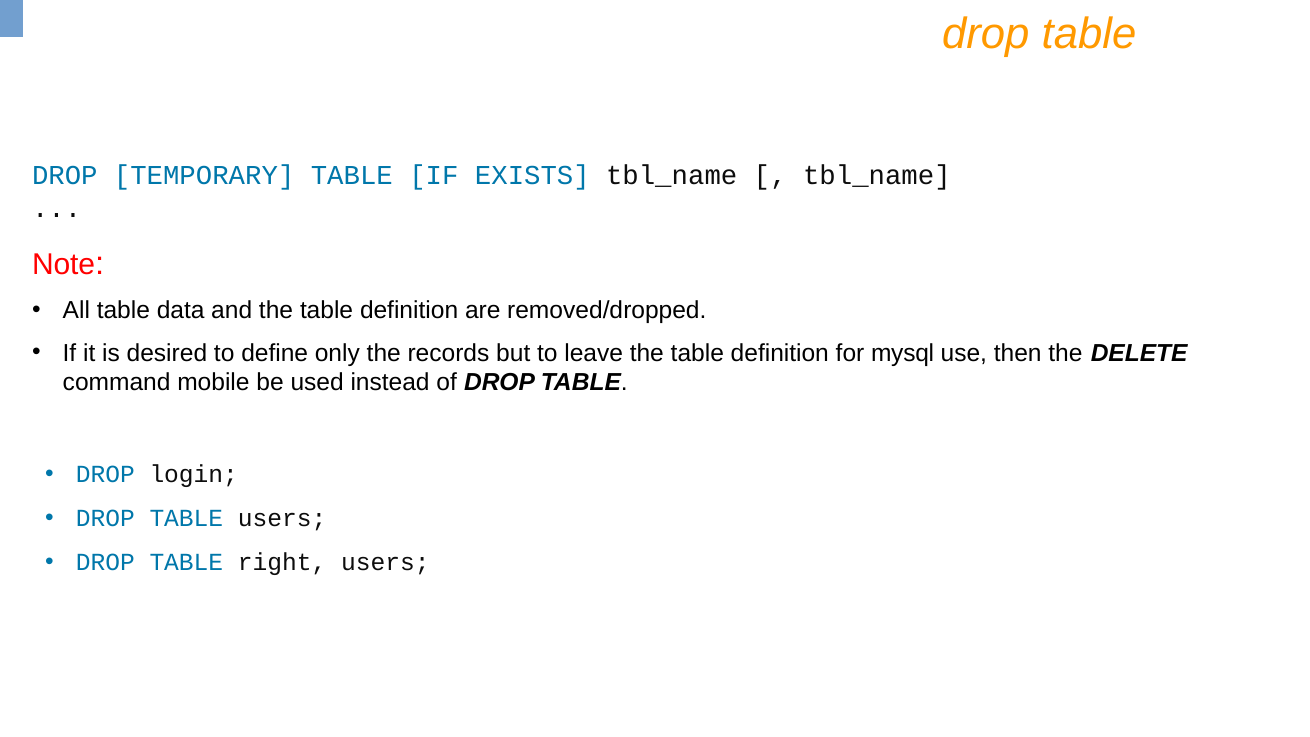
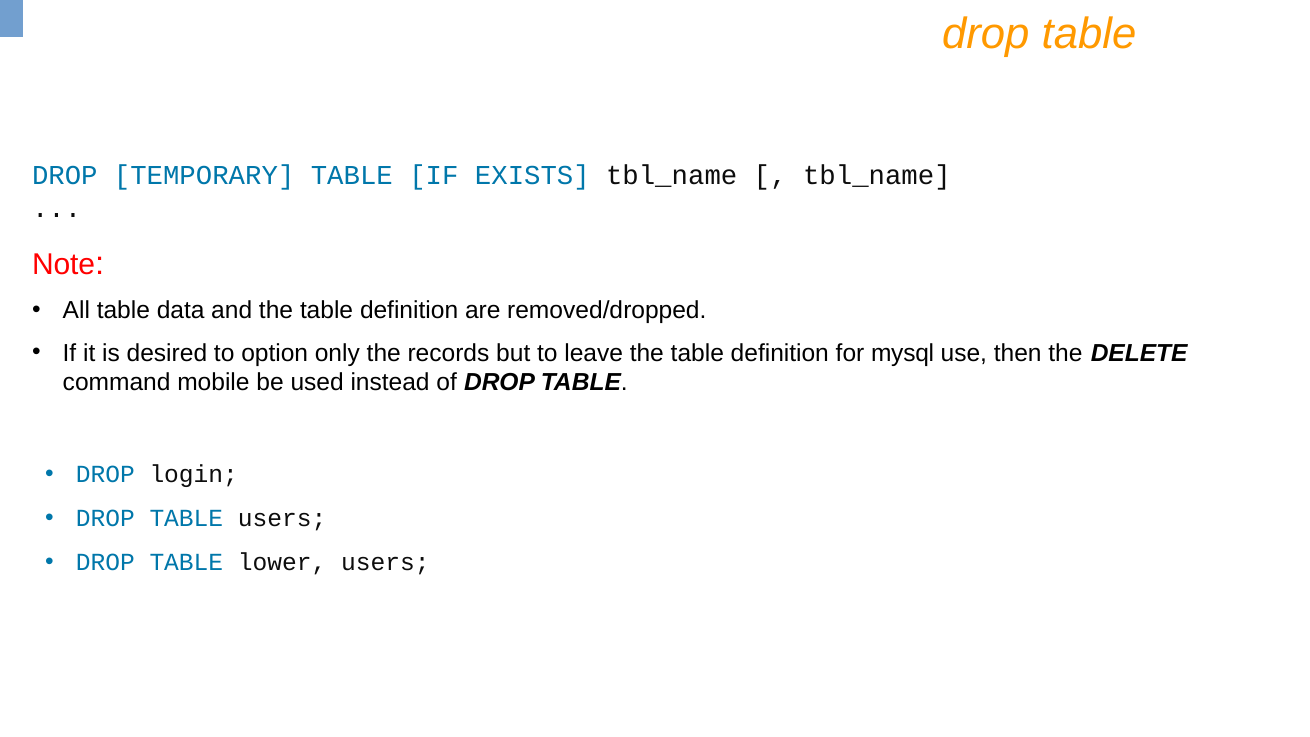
define: define -> option (275, 353)
right: right -> lower (282, 563)
